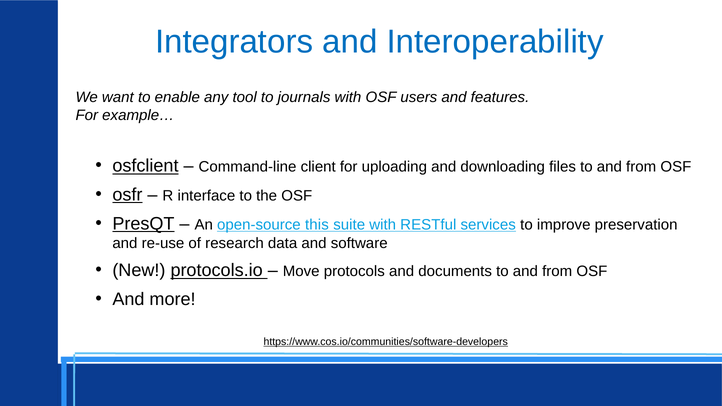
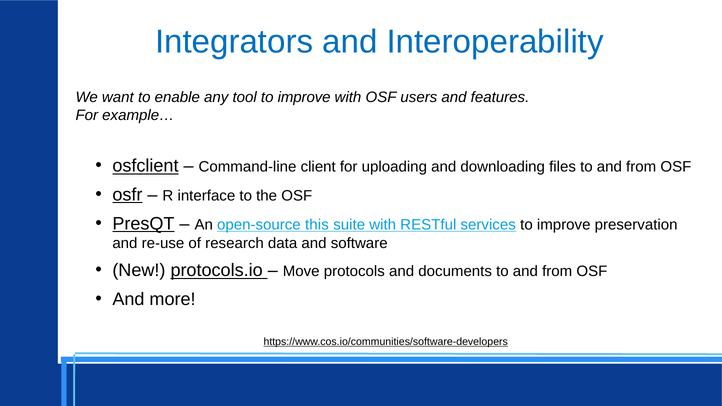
tool to journals: journals -> improve (304, 97)
